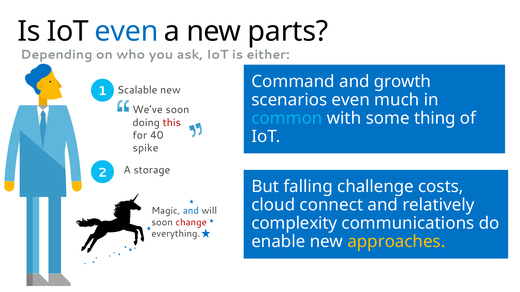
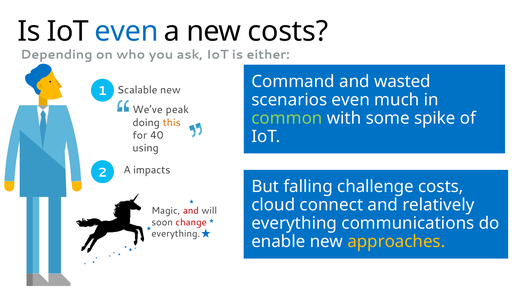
new parts: parts -> costs (288, 31)
growth: growth -> wasted (402, 82)
We’ve soon: soon -> peak (177, 110)
common colour: light blue -> light green (287, 118)
thing: thing -> spike (435, 118)
this colour: red -> orange (172, 123)
spike: spike -> using (146, 148)
storage: storage -> impacts (152, 170)
and colour: blue -> red (191, 211)
complexity: complexity -> everything (294, 224)
